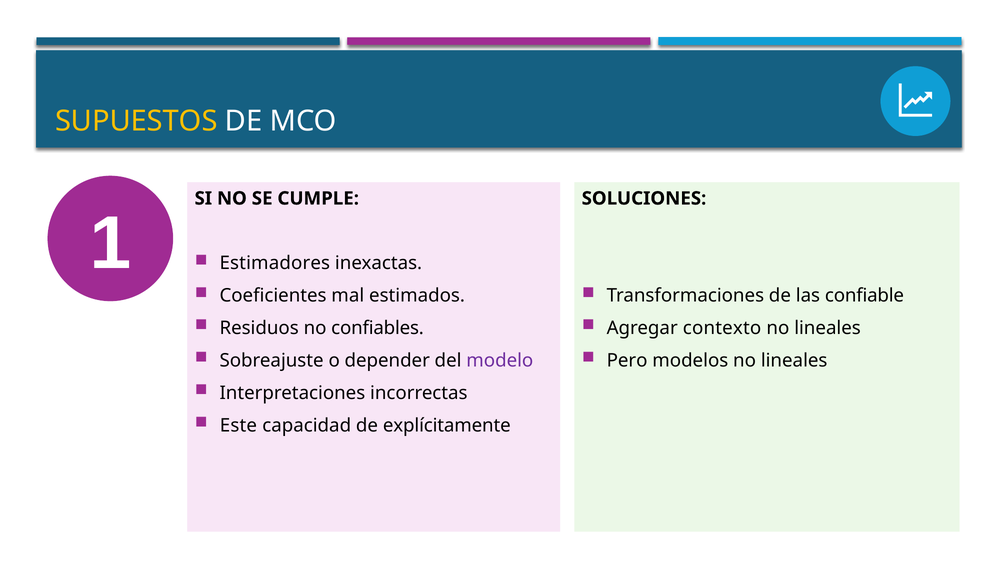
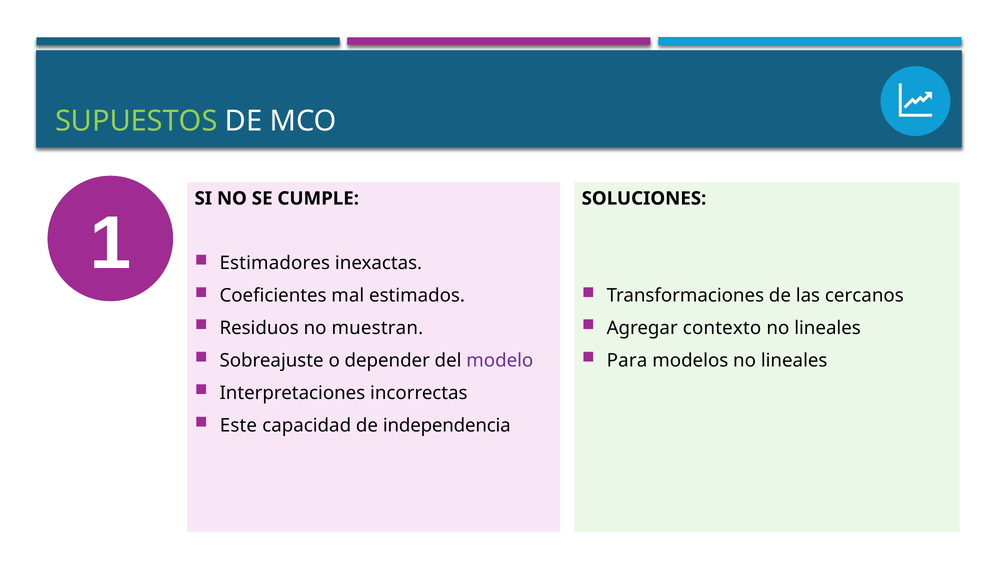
SUPUESTOS colour: yellow -> light green (136, 121)
confiable: confiable -> cercanos (864, 296)
confiables: confiables -> muestran (377, 328)
Pero: Pero -> Para (627, 361)
explícitamente: explícitamente -> independencia (447, 426)
